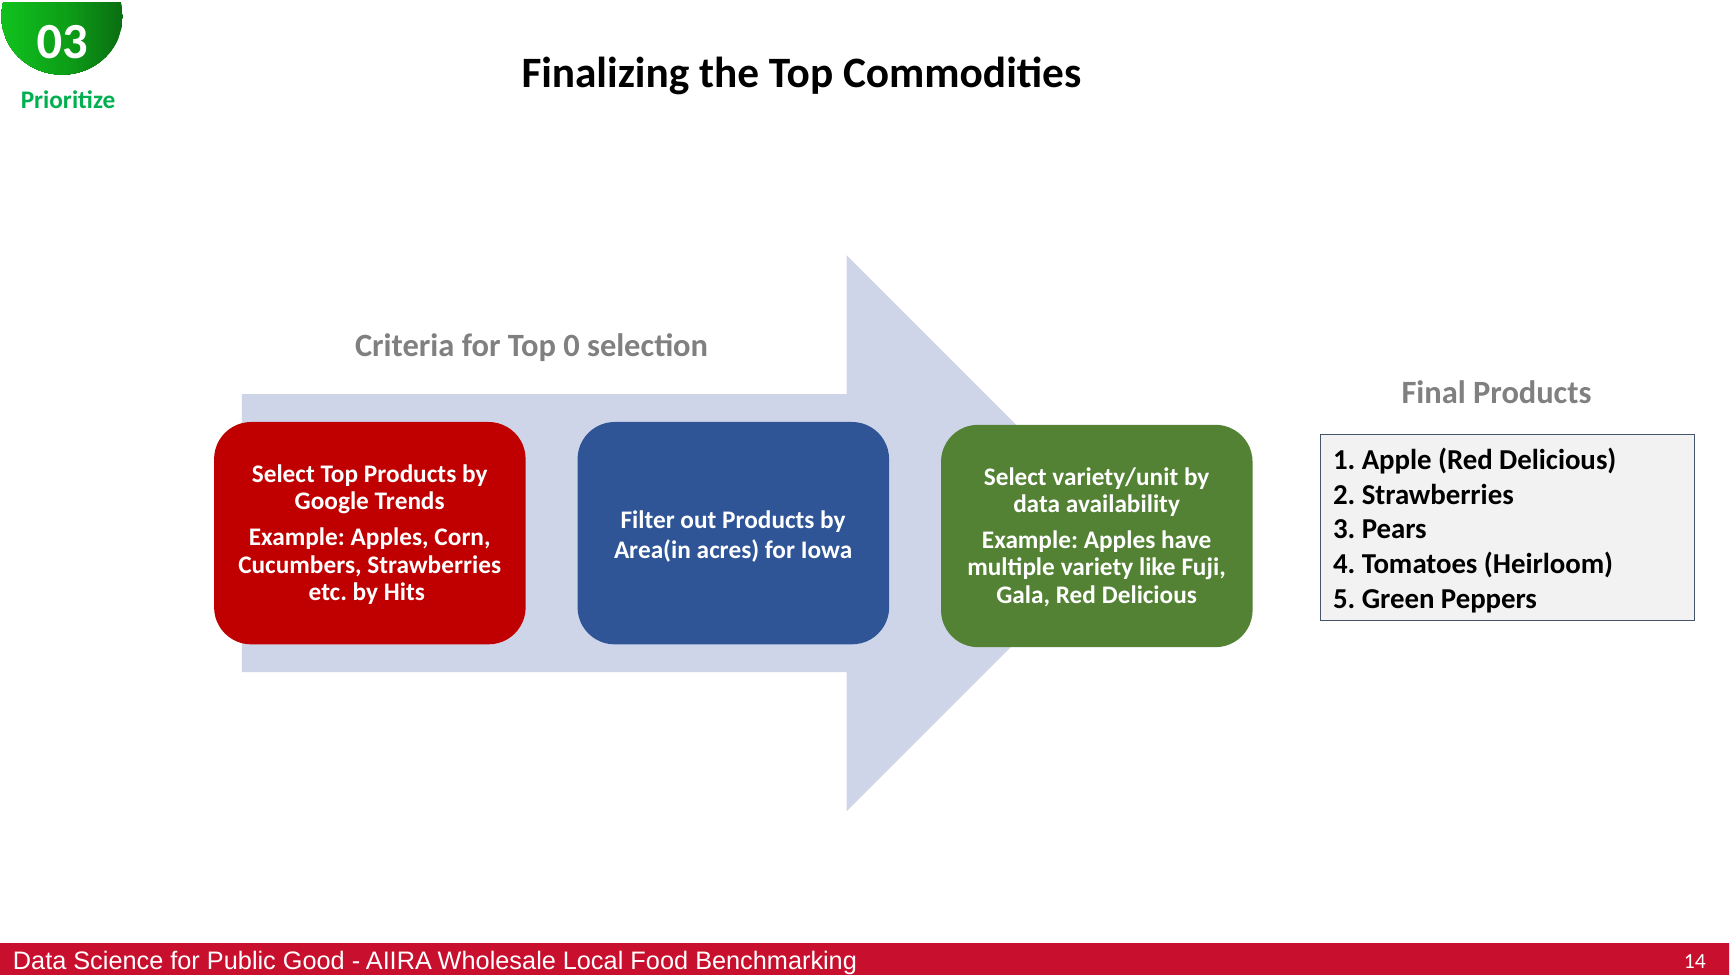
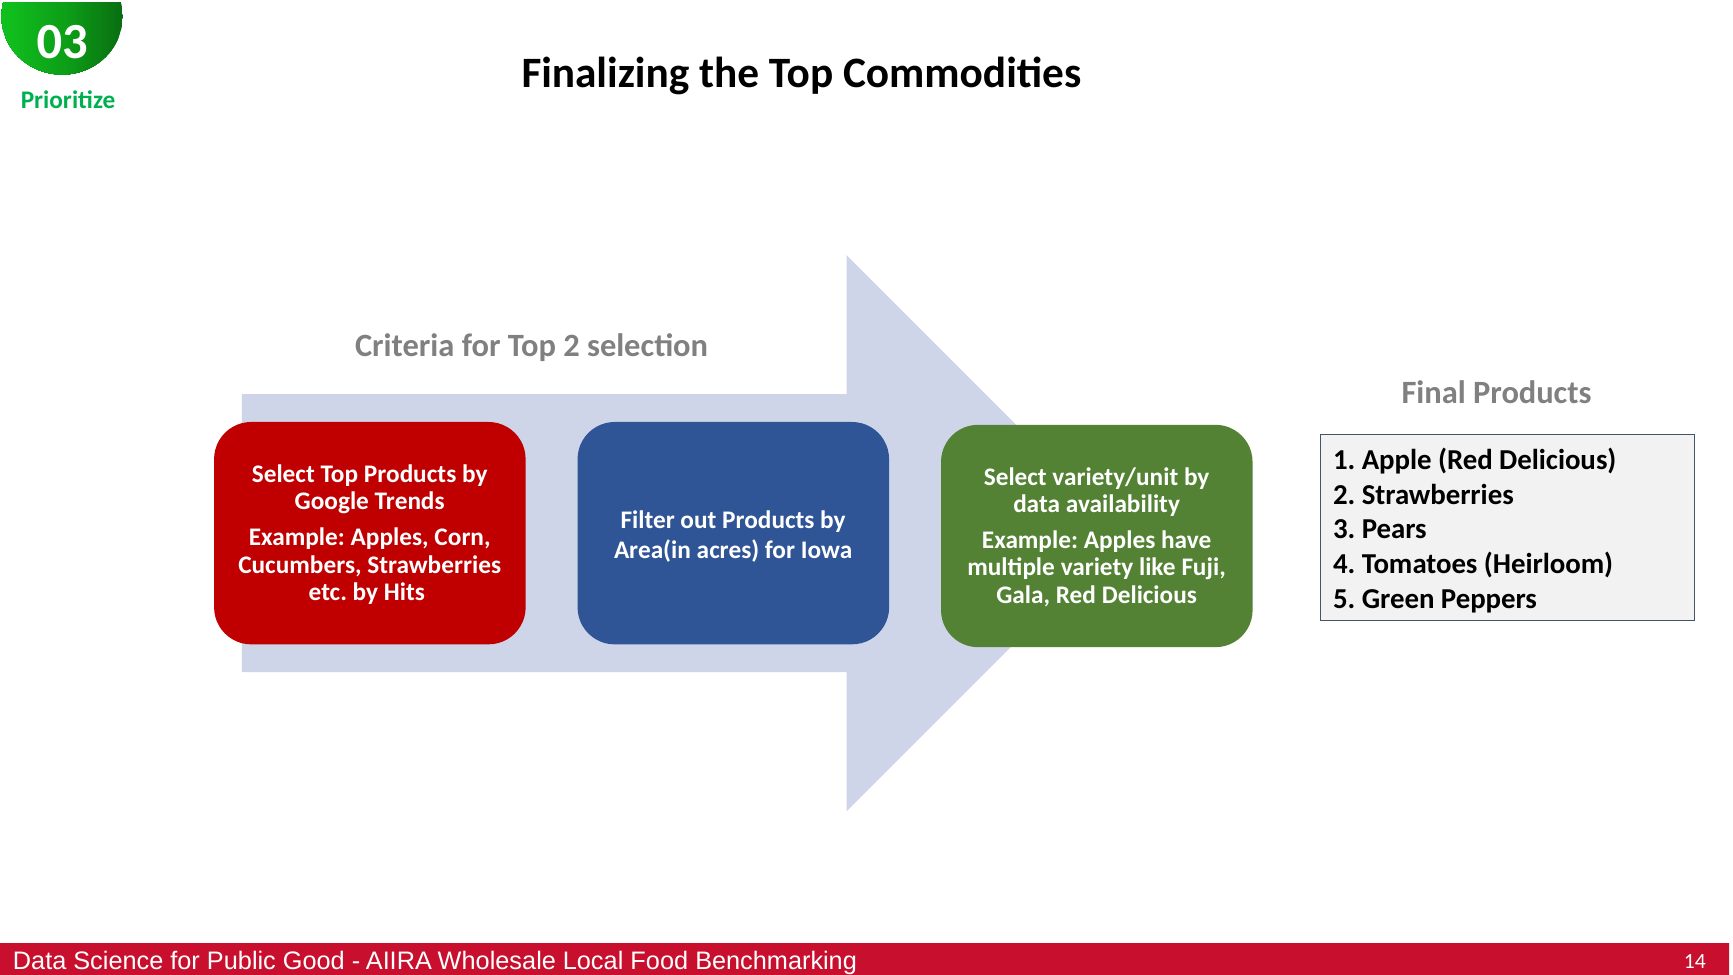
Top 0: 0 -> 2 (571, 346)
